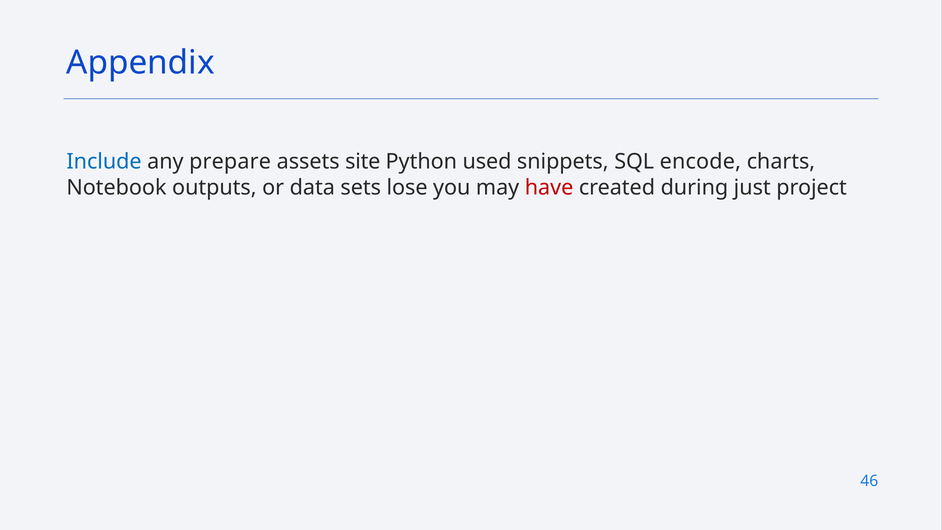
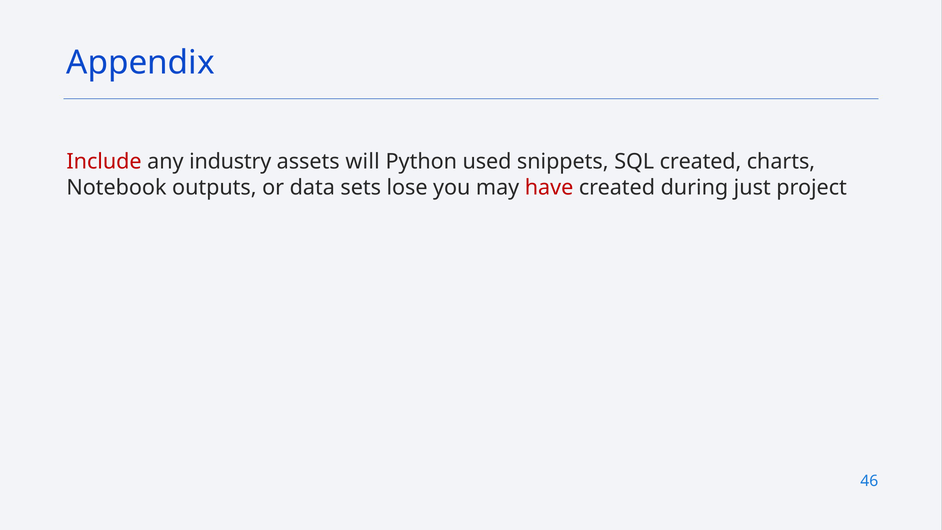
Include colour: blue -> red (104, 162)
prepare: prepare -> industry (230, 162)
site: site -> will (363, 162)
SQL encode: encode -> created (700, 162)
